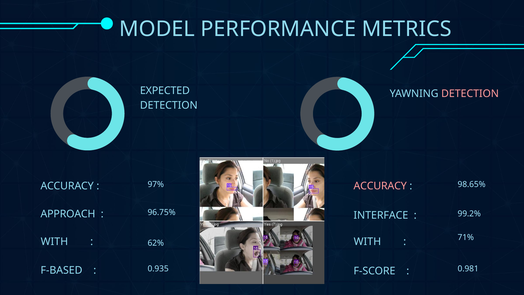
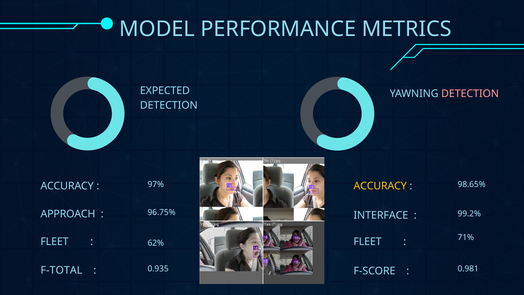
ACCURACY colour: pink -> yellow (380, 186)
WITH: WITH -> FLEET (368, 241)
WITH: WITH -> FLEET (55, 242)
F-BASED: F-BASED -> F-TOTAL (61, 270)
